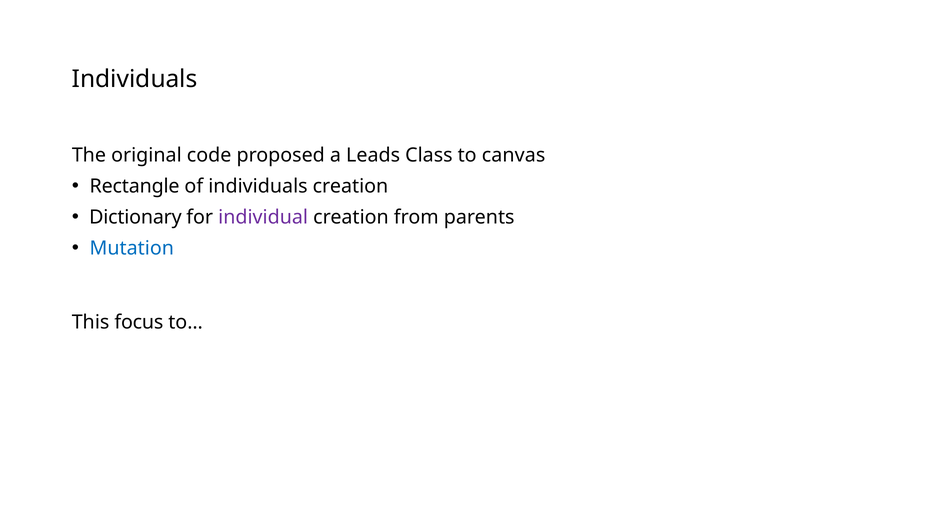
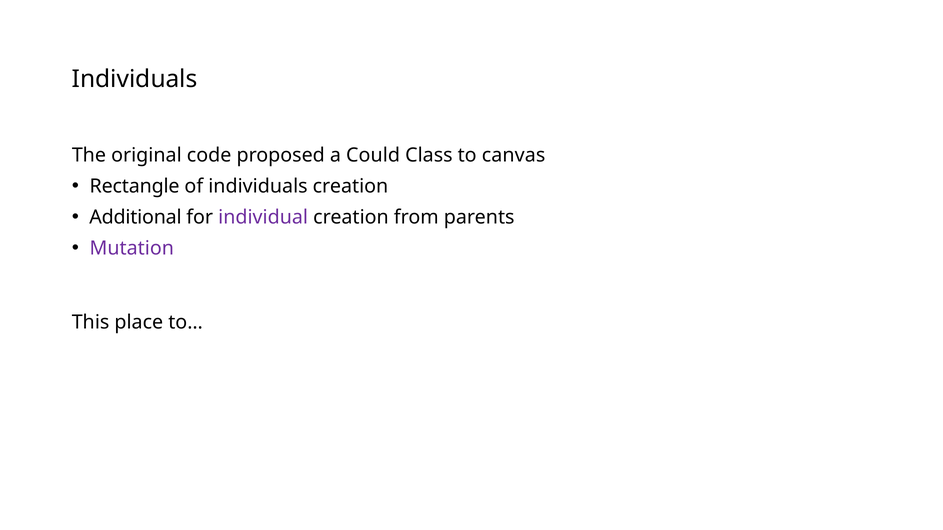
Leads: Leads -> Could (373, 155)
Dictionary: Dictionary -> Additional (135, 217)
Mutation colour: blue -> purple (132, 248)
focus: focus -> place (139, 322)
